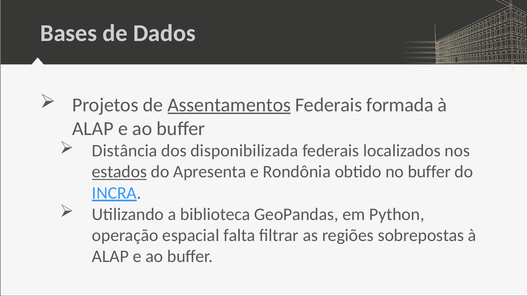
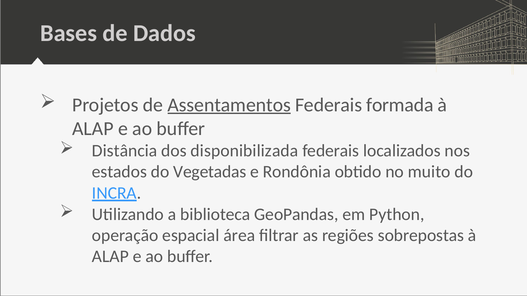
estados underline: present -> none (119, 172)
Apresenta: Apresenta -> Vegetadas (210, 172)
no buffer: buffer -> muito (429, 172)
falta: falta -> área (239, 236)
